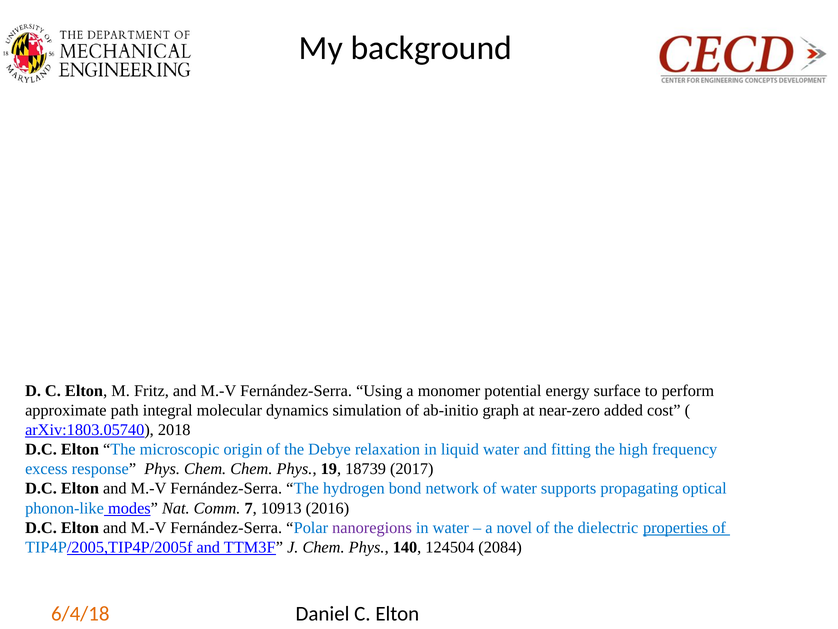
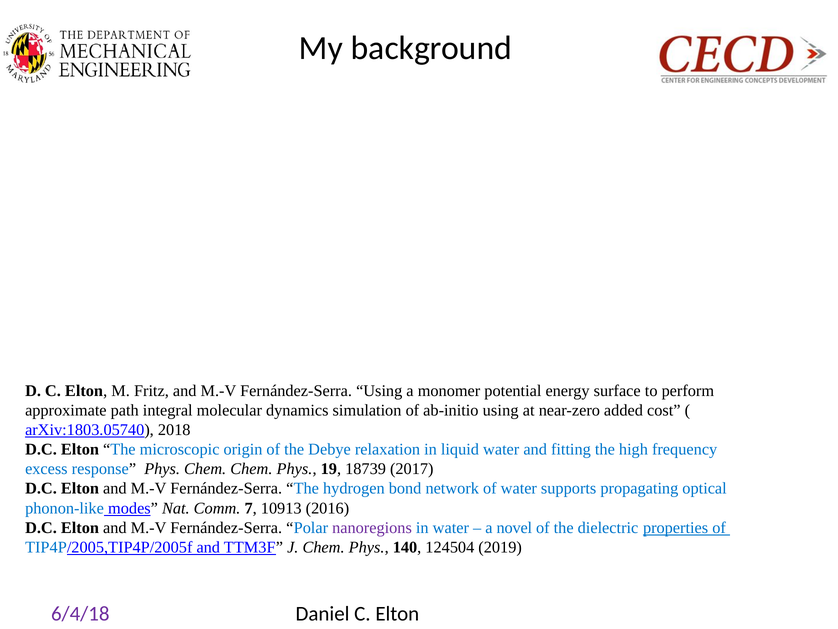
ab-initio graph: graph -> using (501, 410)
2084: 2084 -> 2019 (500, 547)
6/4/18 colour: orange -> purple (80, 613)
